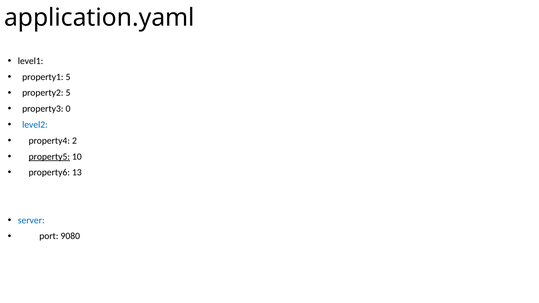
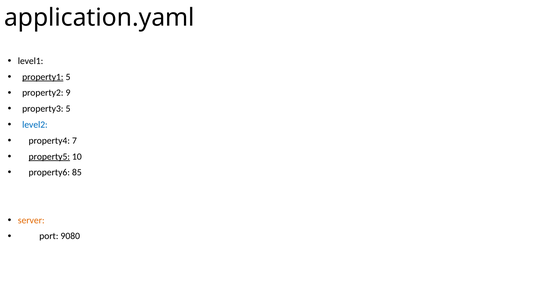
property1 underline: none -> present (43, 77)
property2 5: 5 -> 9 (68, 93)
property3 0: 0 -> 5 (68, 109)
2: 2 -> 7 (74, 141)
13: 13 -> 85 (77, 173)
server colour: blue -> orange (31, 220)
